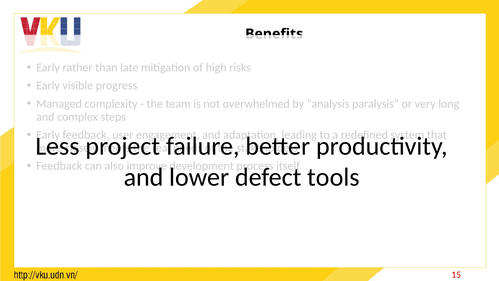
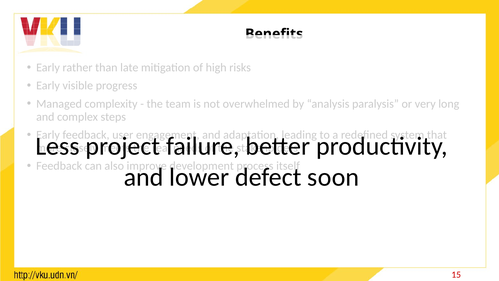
tools: tools -> soon (333, 177)
